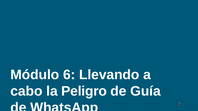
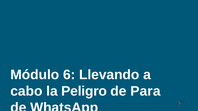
Guía: Guía -> Para (145, 91)
